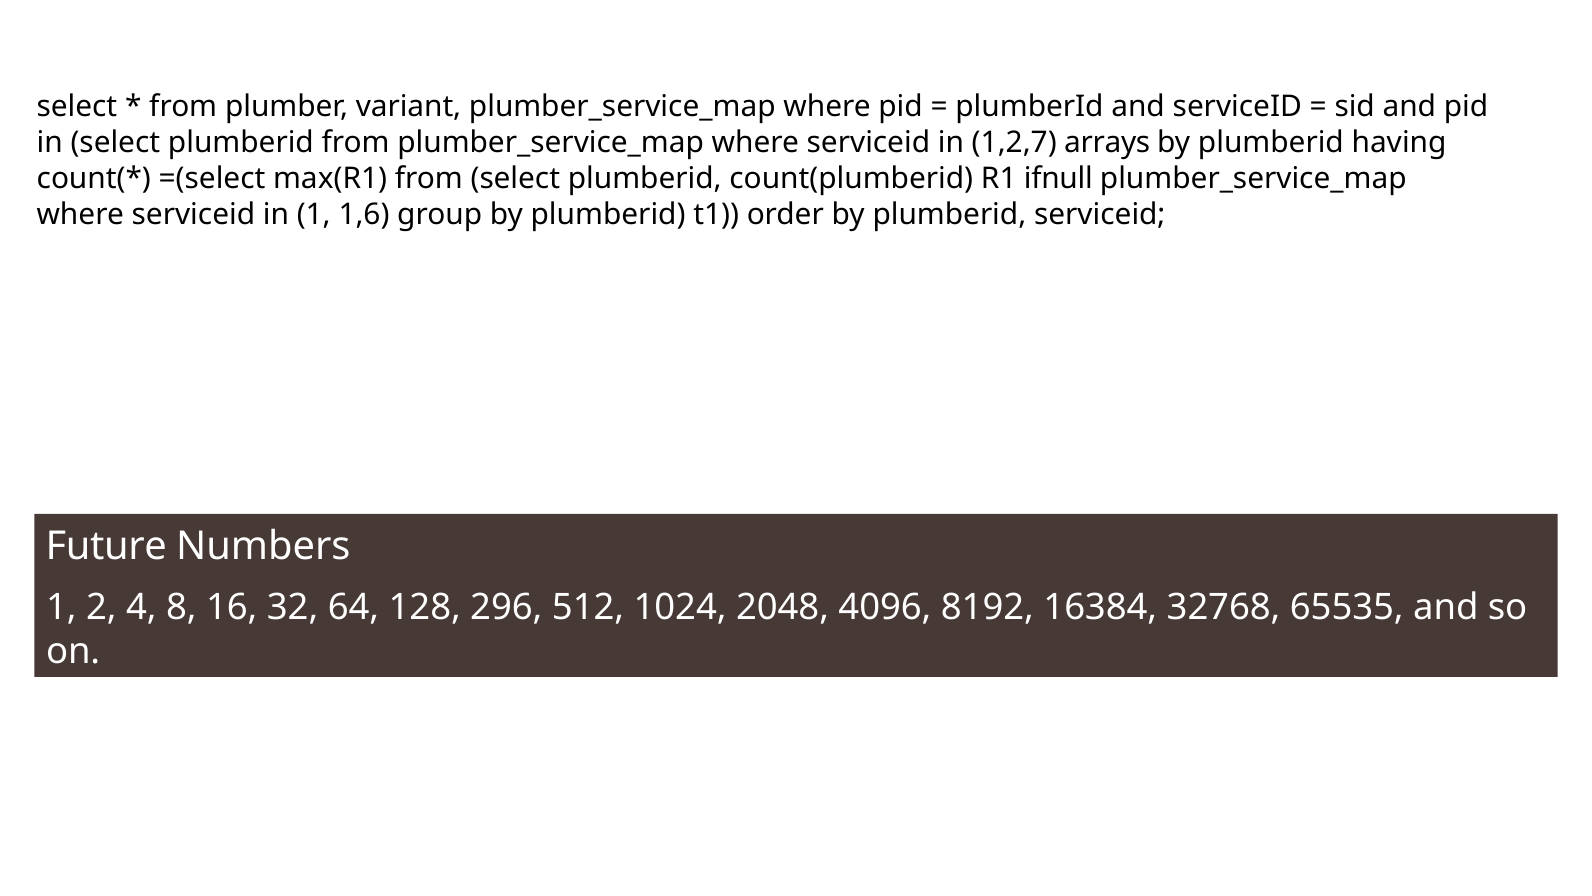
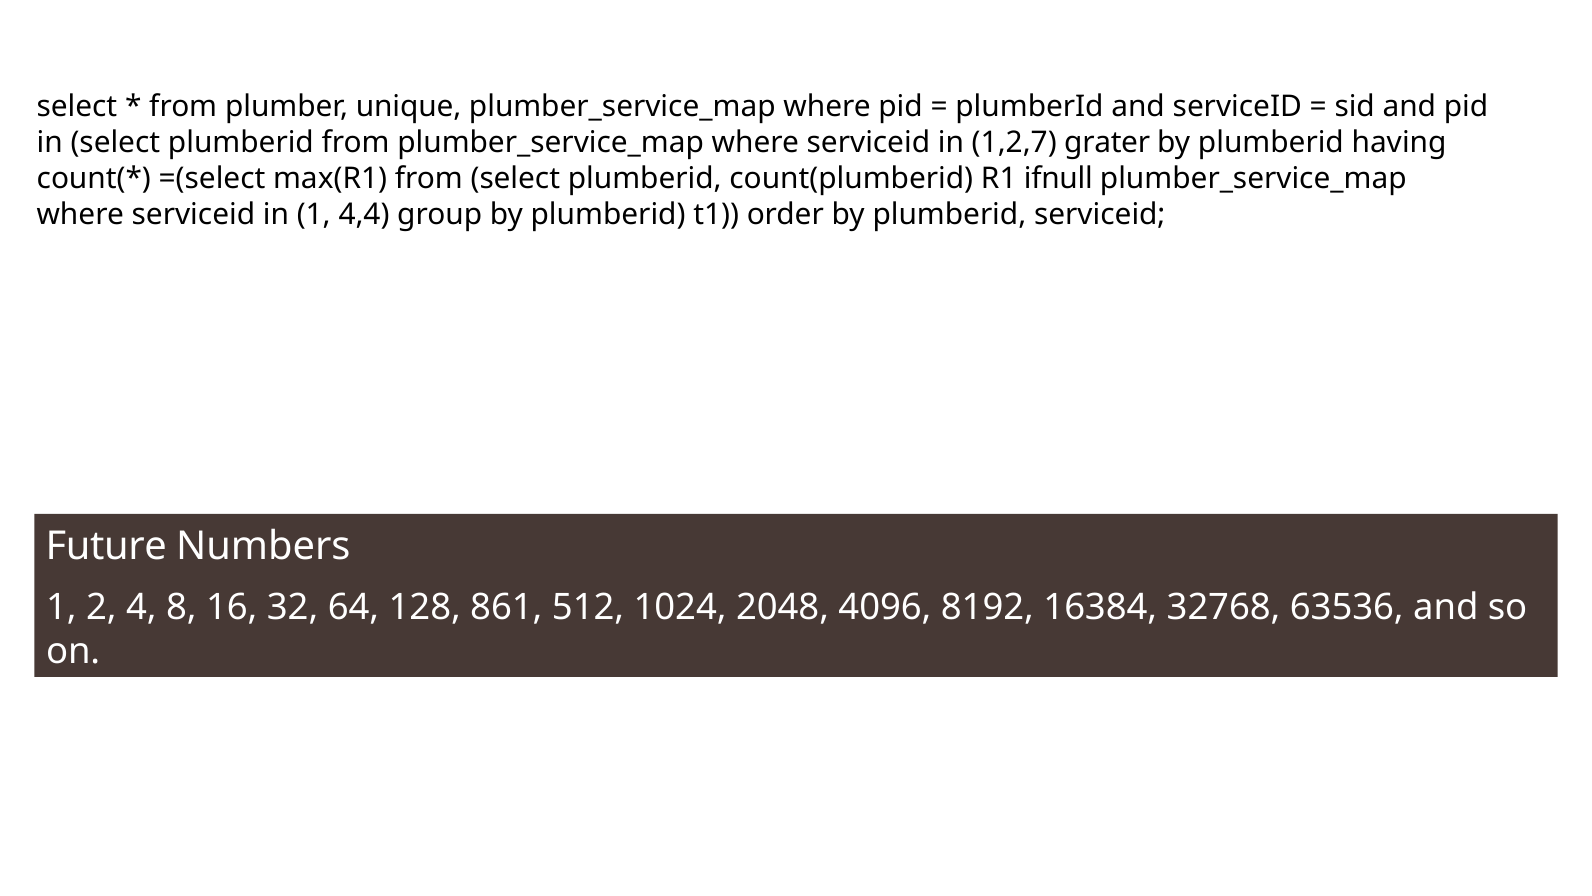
variant: variant -> unique (409, 107)
arrays: arrays -> grater (1107, 143)
1,6: 1,6 -> 4,4 (364, 214)
296: 296 -> 861 (506, 607)
65535: 65535 -> 63536 (1347, 607)
